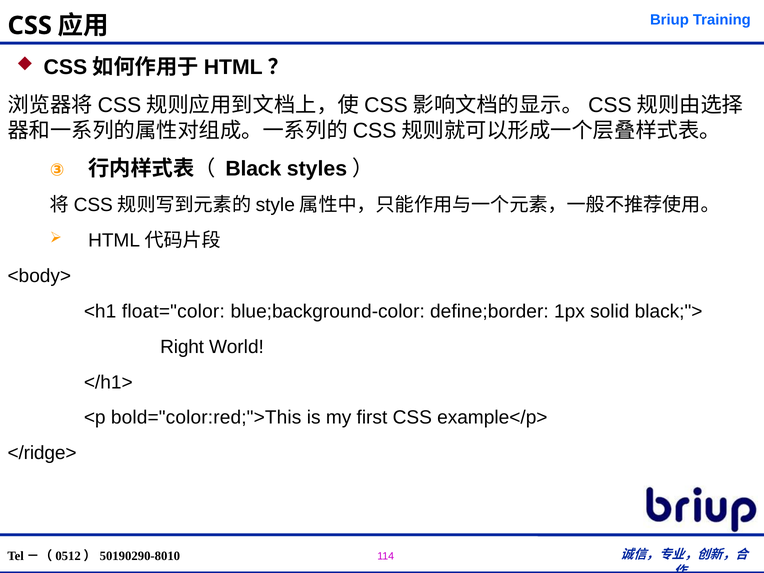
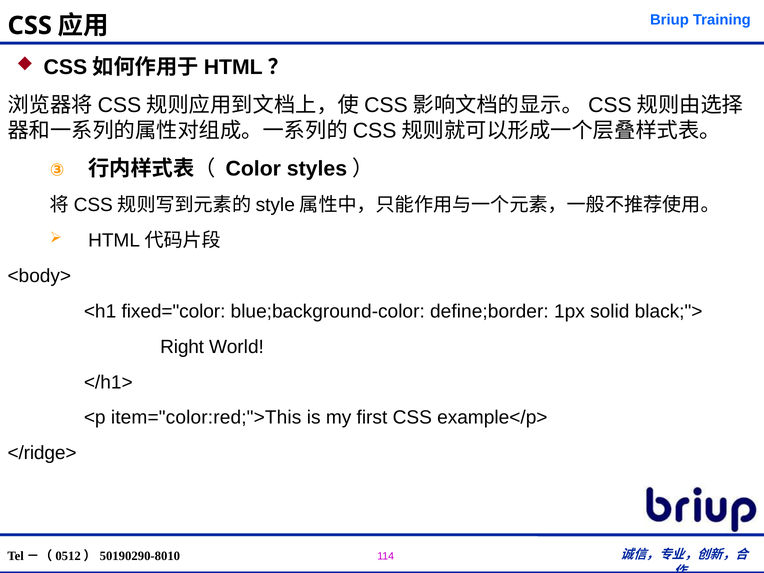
Black: Black -> Color (253, 169)
float="color: float="color -> fixed="color (174, 311)
bold="color:red;">This: bold="color:red;">This -> item="color:red;">This (206, 418)
